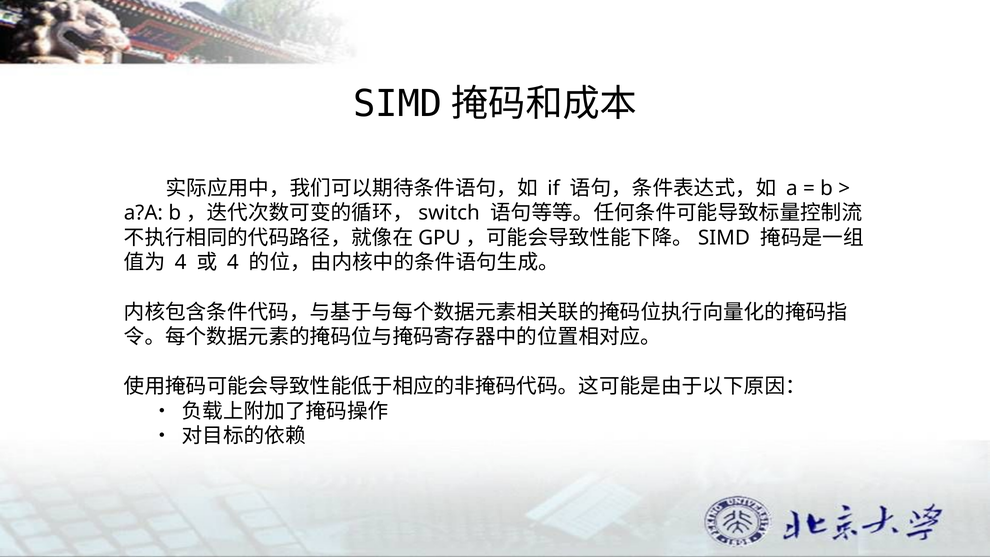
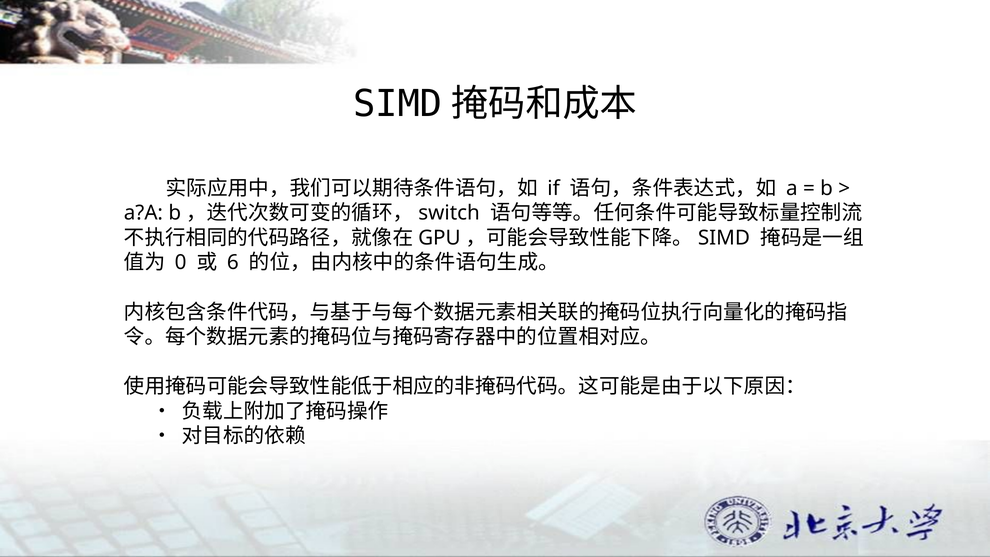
4: 4 -> 0 (181, 263)
4: 4 -> 6 (233, 263)
